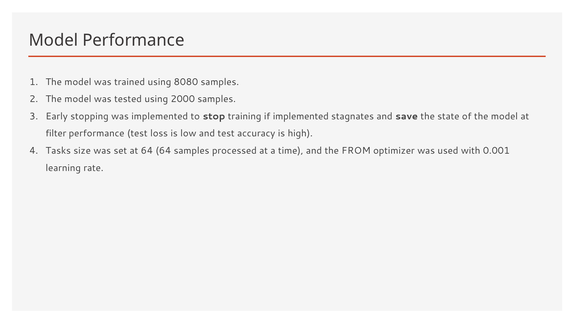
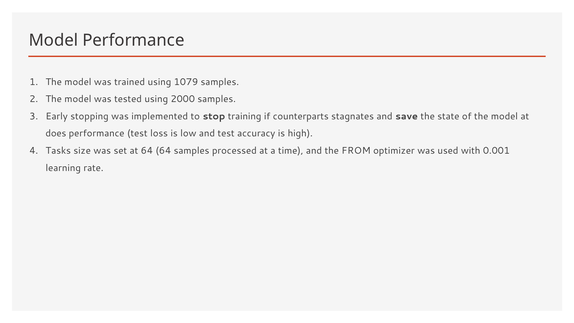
8080: 8080 -> 1079 (186, 82)
if implemented: implemented -> counterparts (301, 116)
filter: filter -> does (56, 133)
